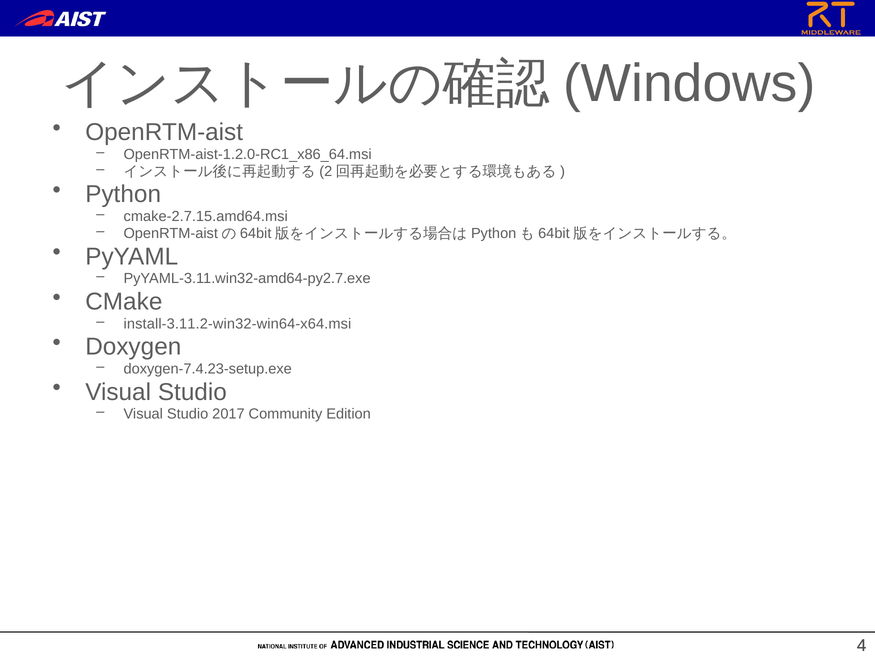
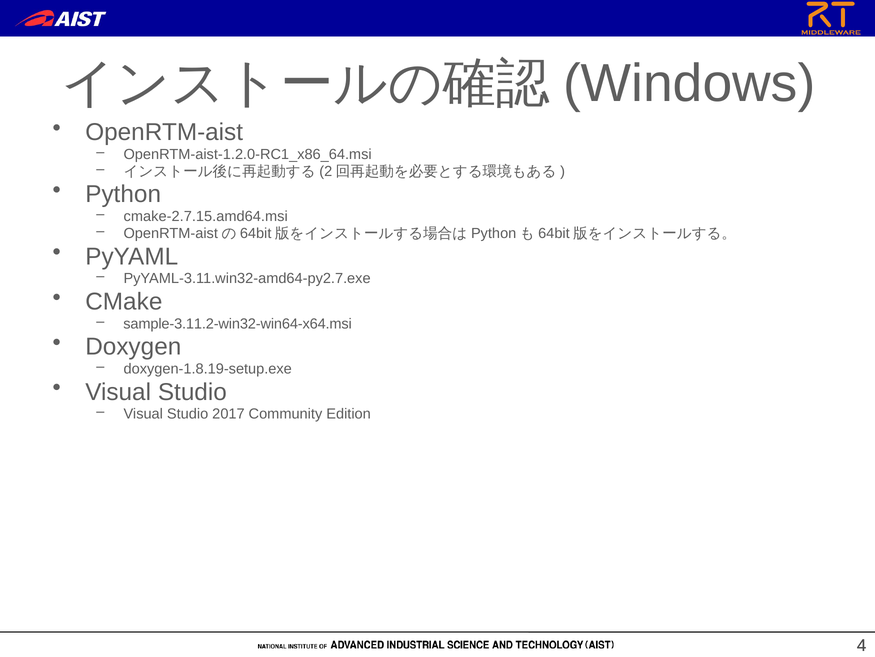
install-3.11.2-win32-win64-x64.msi: install-3.11.2-win32-win64-x64.msi -> sample-3.11.2-win32-win64-x64.msi (238, 323)
doxygen-7.4.23-setup.exe: doxygen-7.4.23-setup.exe -> doxygen-1.8.19-setup.exe (208, 369)
